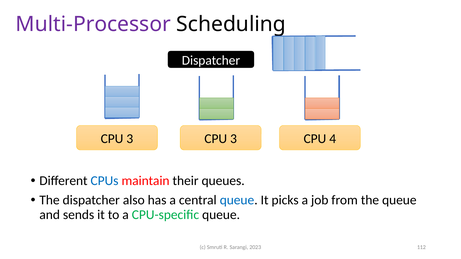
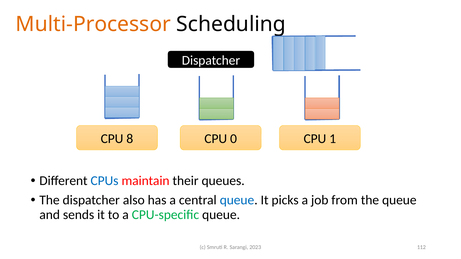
Multi-Processor colour: purple -> orange (93, 24)
3: 3 -> 8 (130, 139)
3: 3 -> 0 (233, 139)
4: 4 -> 1 (333, 139)
